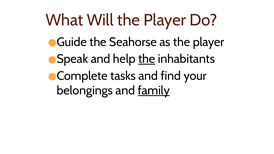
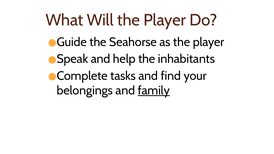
the underline: present -> none (147, 59)
